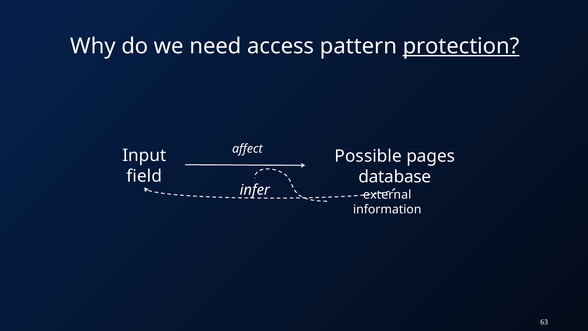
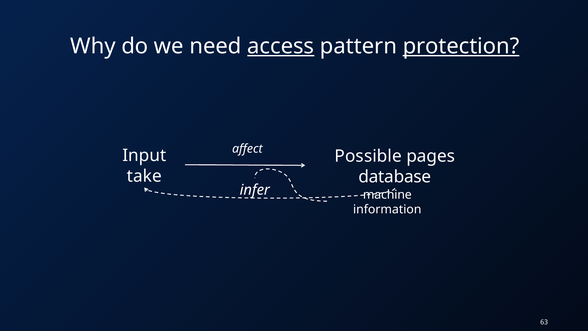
access underline: none -> present (281, 46)
field: field -> take (144, 176)
external: external -> machine (387, 195)
